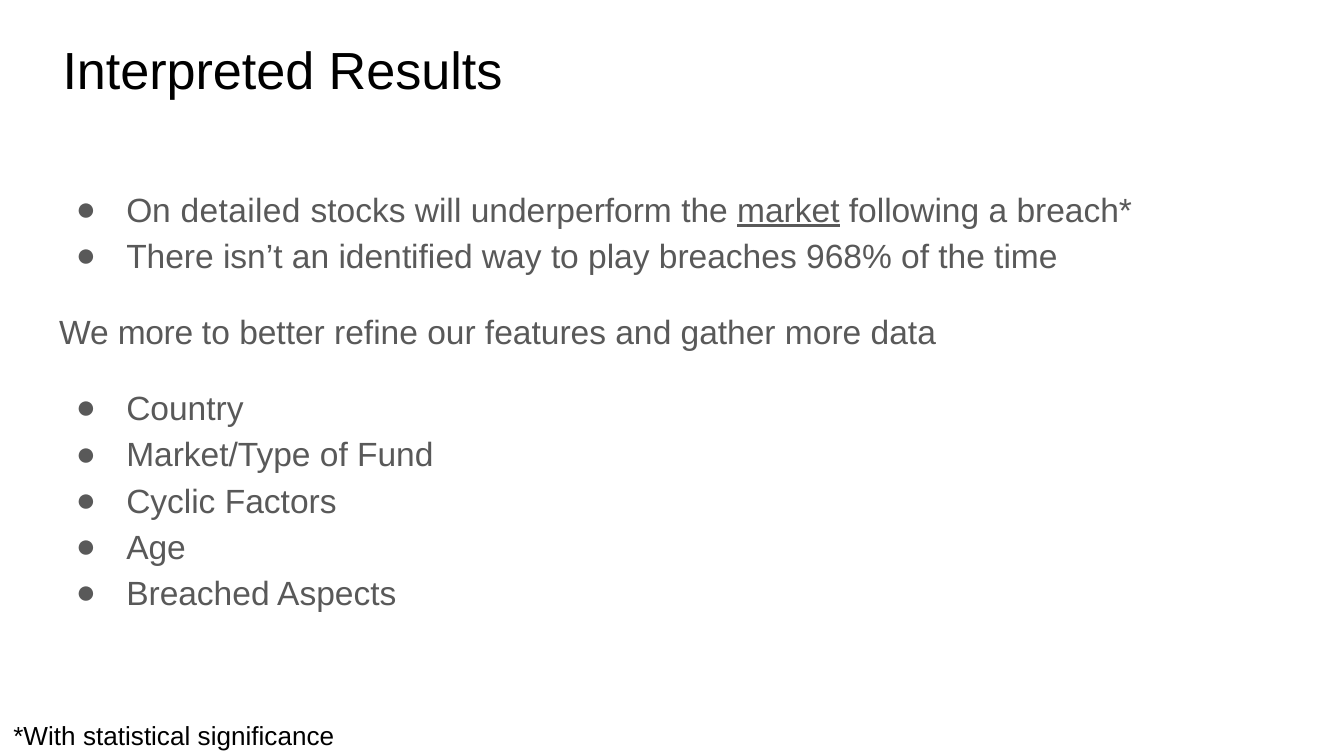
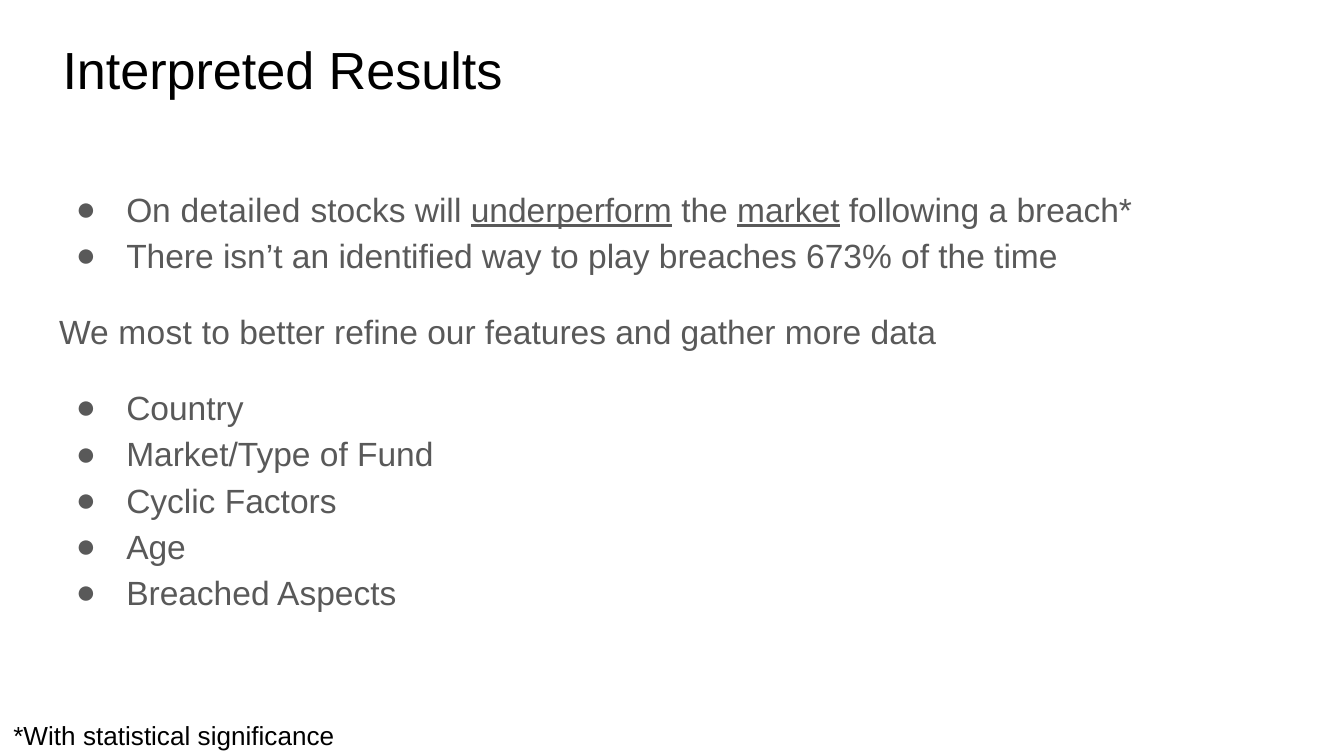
underperform underline: none -> present (571, 211)
968%: 968% -> 673% (849, 257)
We more: more -> most (155, 333)
